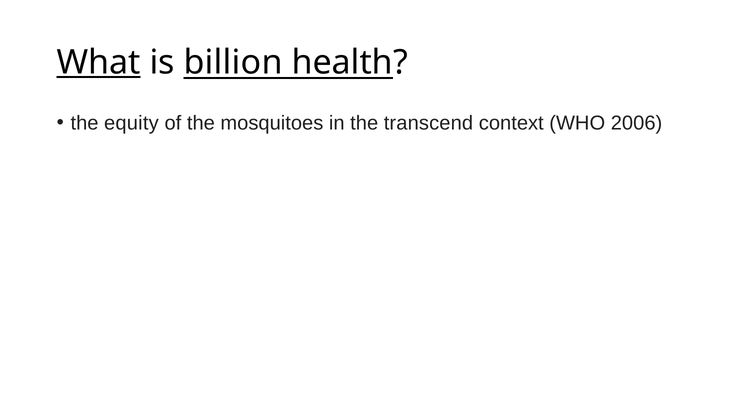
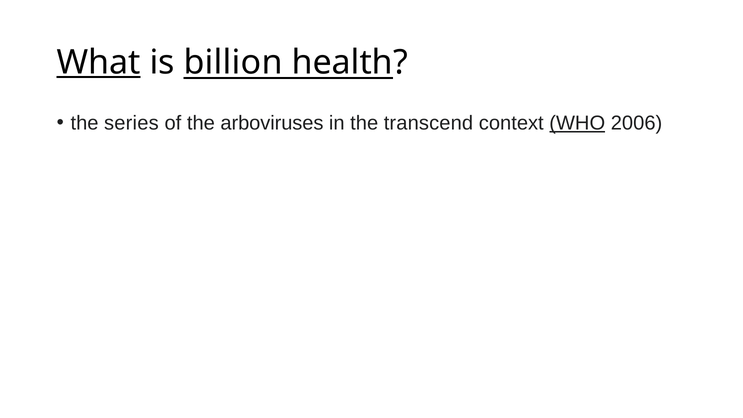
the equity: equity -> series (131, 123)
mosquitoes: mosquitoes -> arboviruses (272, 123)
WHO underline: none -> present (577, 123)
